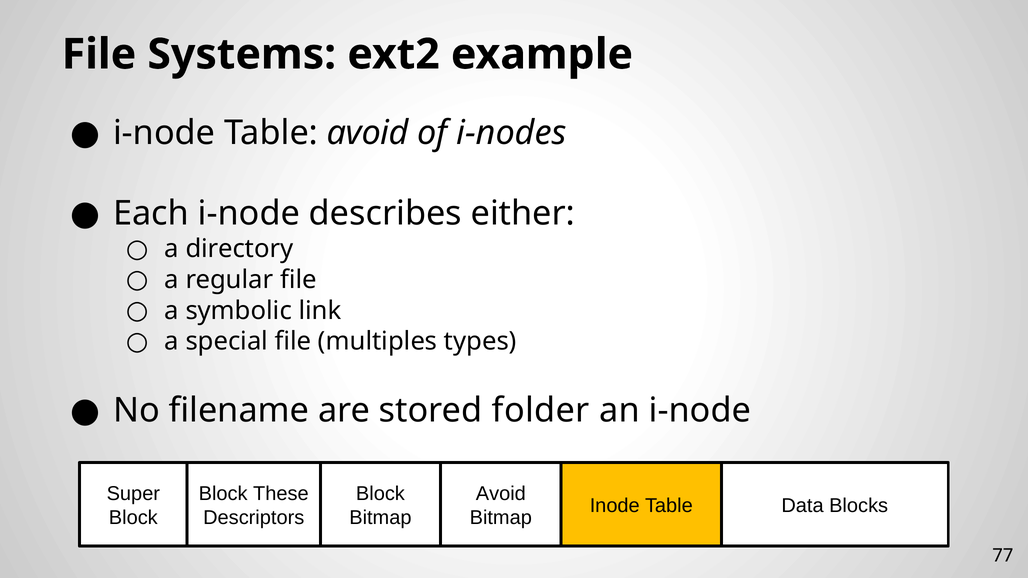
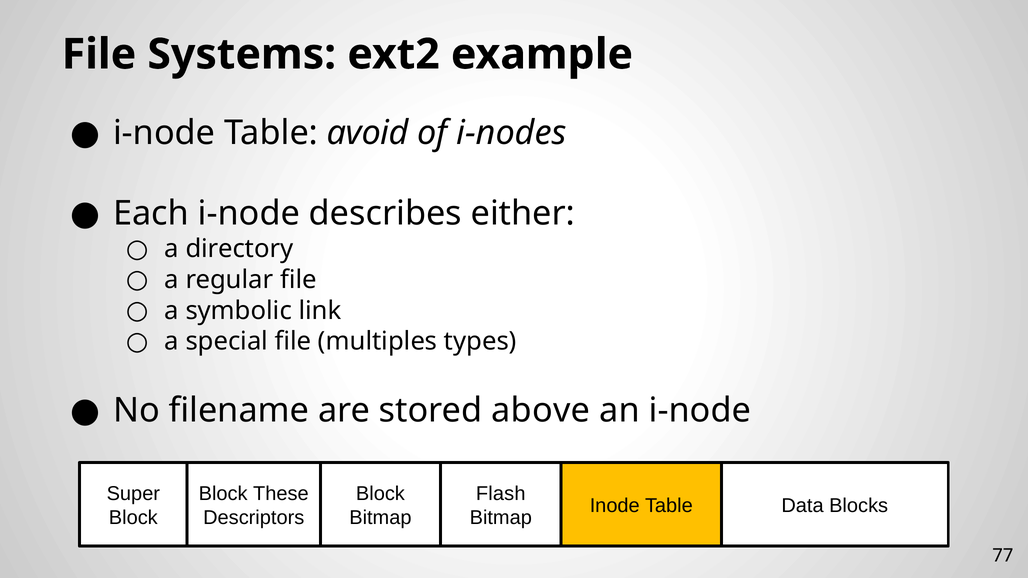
folder: folder -> above (541, 411)
Avoid: Avoid -> Flash (501, 494)
